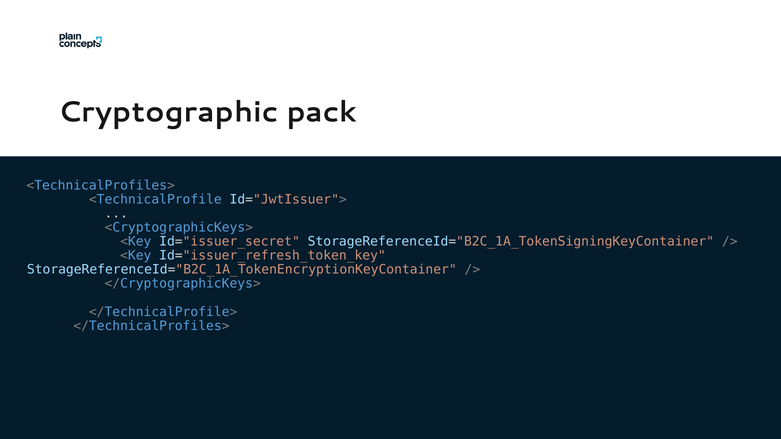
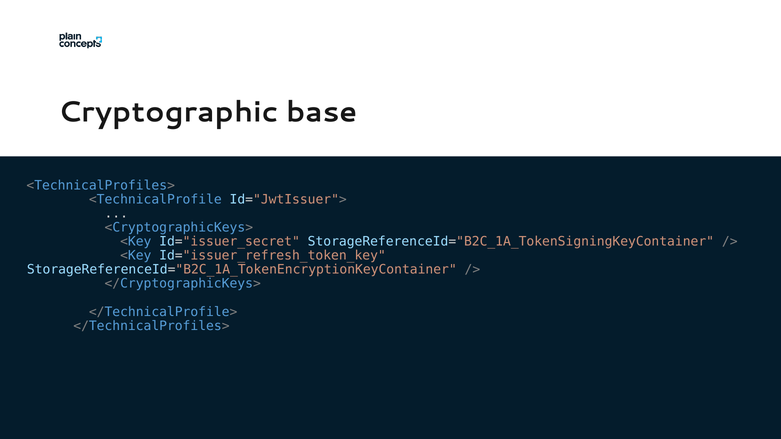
pack: pack -> base (322, 112)
